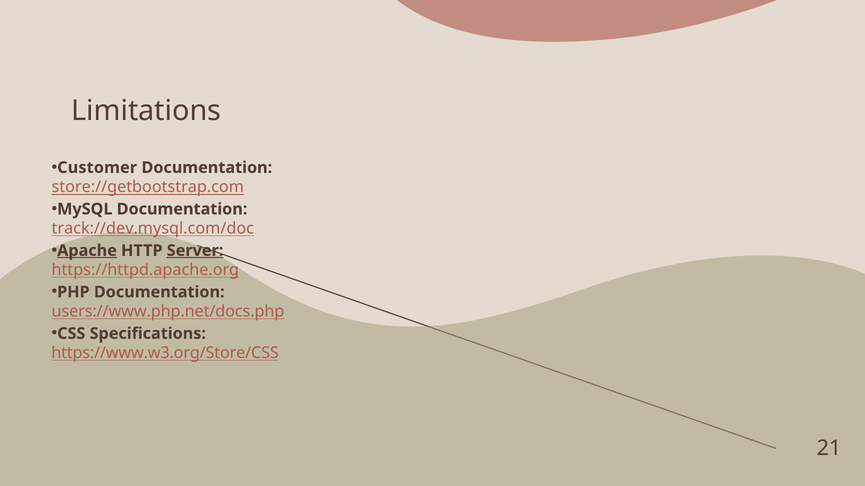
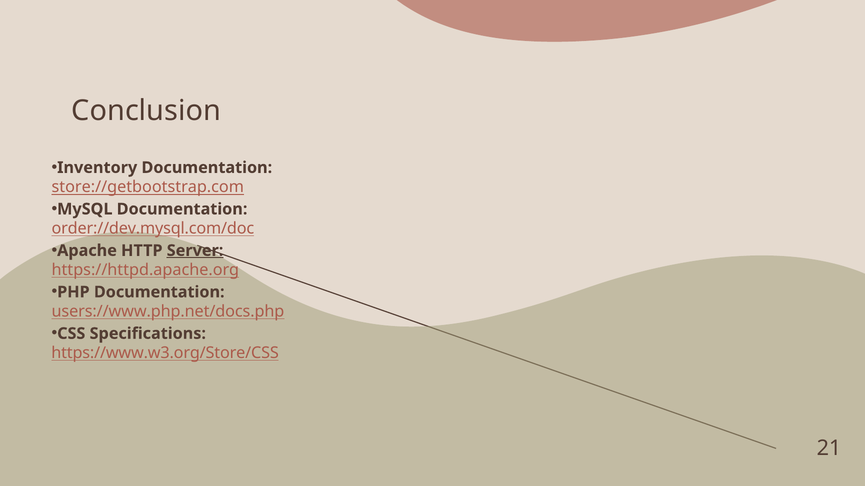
Limitations: Limitations -> Conclusion (146, 111)
Customer: Customer -> Inventory (97, 168)
track://dev.mysql.com/doc: track://dev.mysql.com/doc -> order://dev.mysql.com/doc (153, 229)
Apache underline: present -> none (87, 251)
